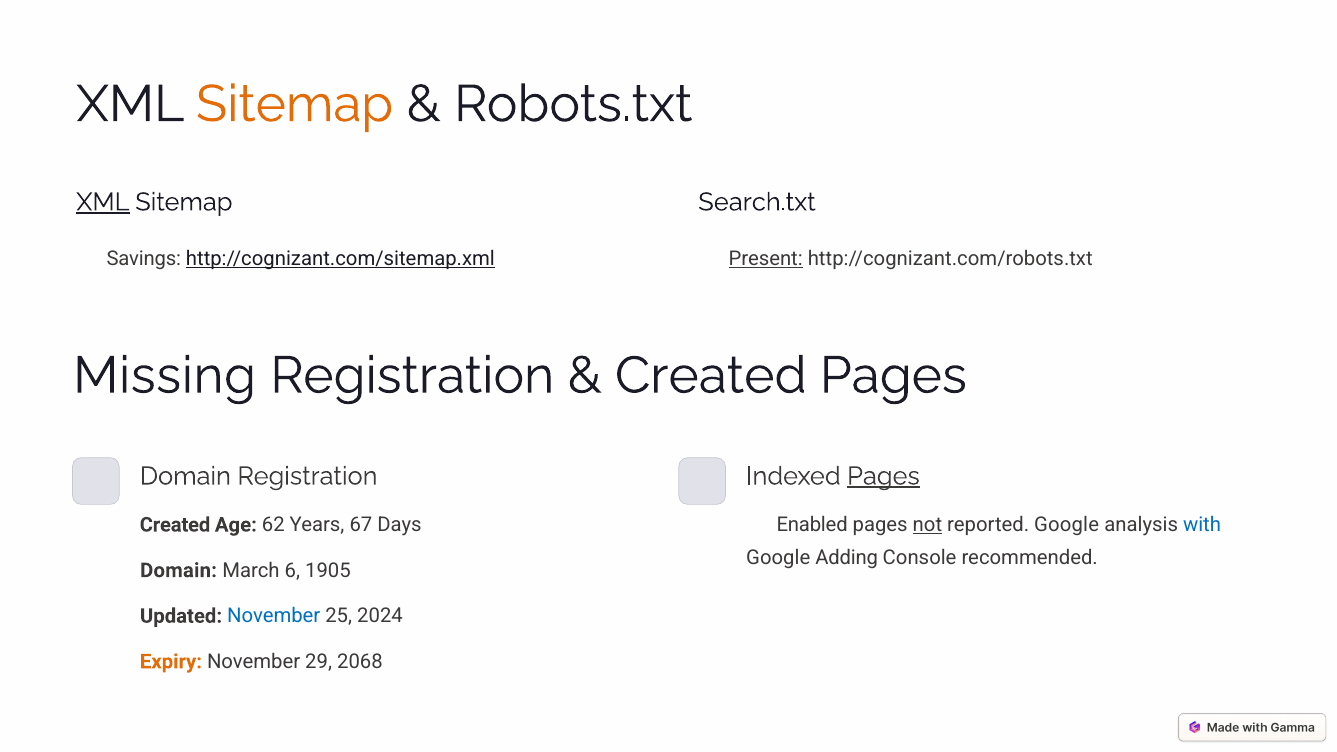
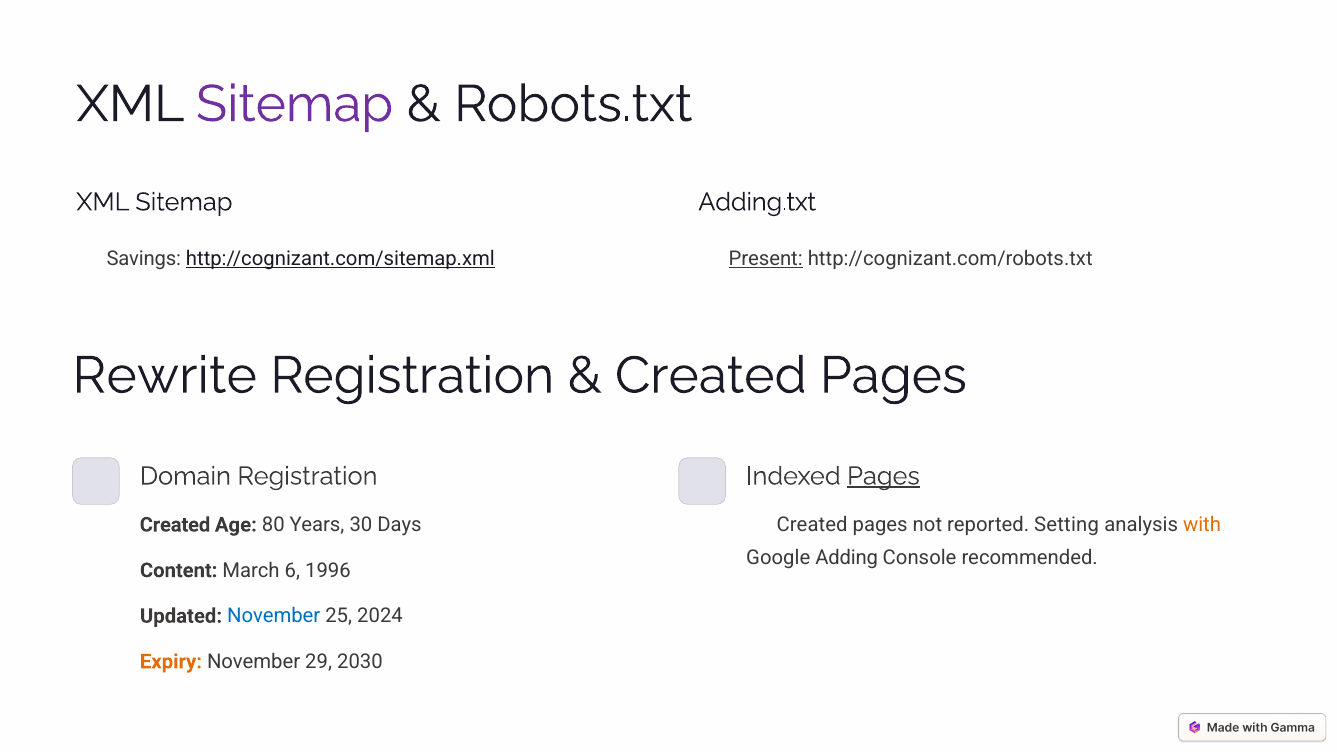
Sitemap colour: orange -> purple (295, 104)
XML underline: present -> none (103, 202)
Search.txt: Search.txt -> Adding.txt (757, 202)
Missing: Missing -> Rewrite (165, 376)
Enabled: Enabled -> Created (812, 525)
not underline: present -> none (927, 525)
reported Google: Google -> Setting (1067, 525)
with colour: blue -> orange (1202, 525)
62: 62 -> 80 (273, 525)
67: 67 -> 30 (361, 525)
Domain: Domain -> Content (179, 570)
1905: 1905 -> 1996 (328, 570)
2068: 2068 -> 2030 (360, 662)
